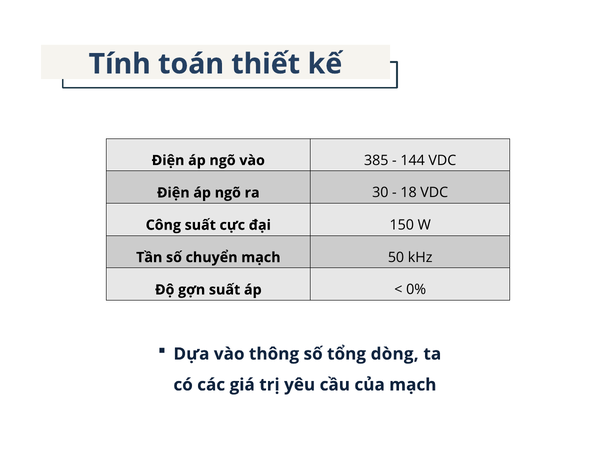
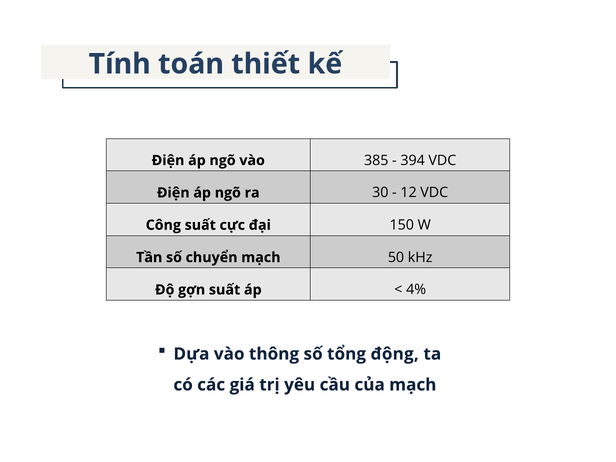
144: 144 -> 394 (413, 160)
18: 18 -> 12 (409, 193)
0%: 0% -> 4% (416, 290)
dòng: dòng -> động (395, 354)
